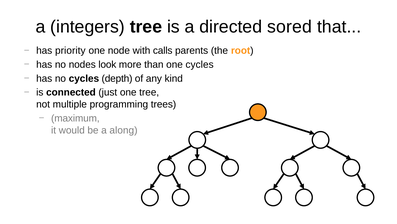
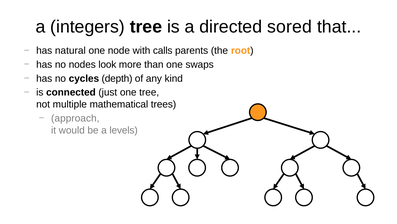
priority: priority -> natural (70, 50)
one cycles: cycles -> swaps (200, 64)
programming: programming -> mathematical (119, 104)
maximum: maximum -> approach (75, 118)
along: along -> levels (124, 130)
